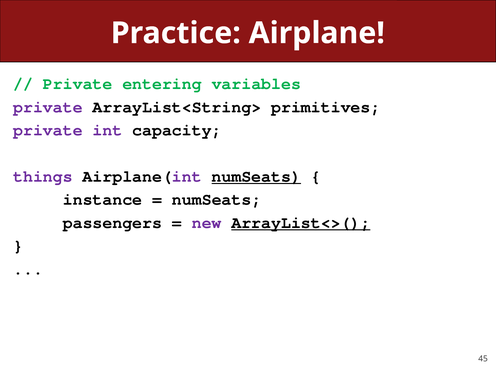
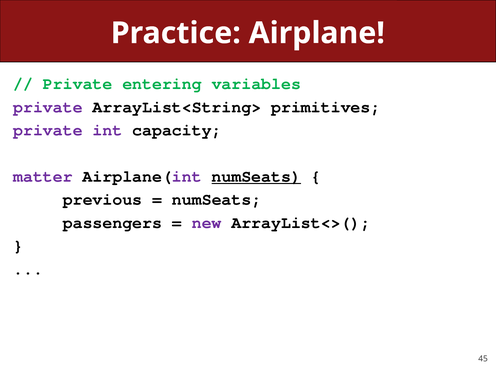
things: things -> matter (43, 176)
instance: instance -> previous (103, 200)
ArrayList<>( underline: present -> none (301, 223)
